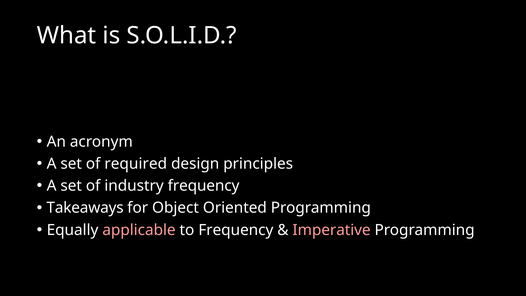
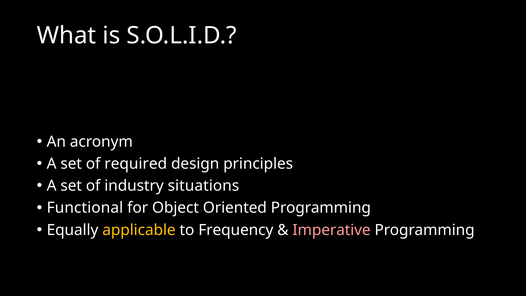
industry frequency: frequency -> situations (203, 186)
Takeaways: Takeaways -> Functional (85, 208)
applicable colour: pink -> yellow (139, 230)
